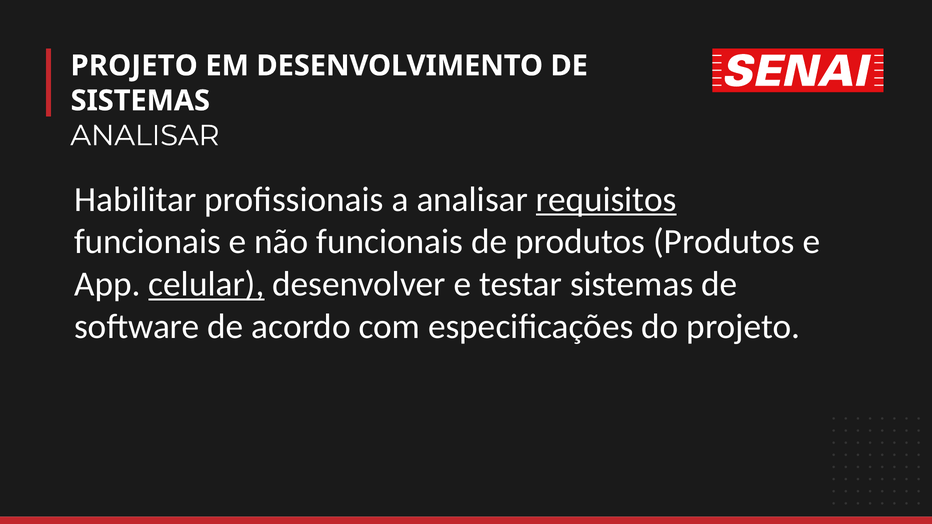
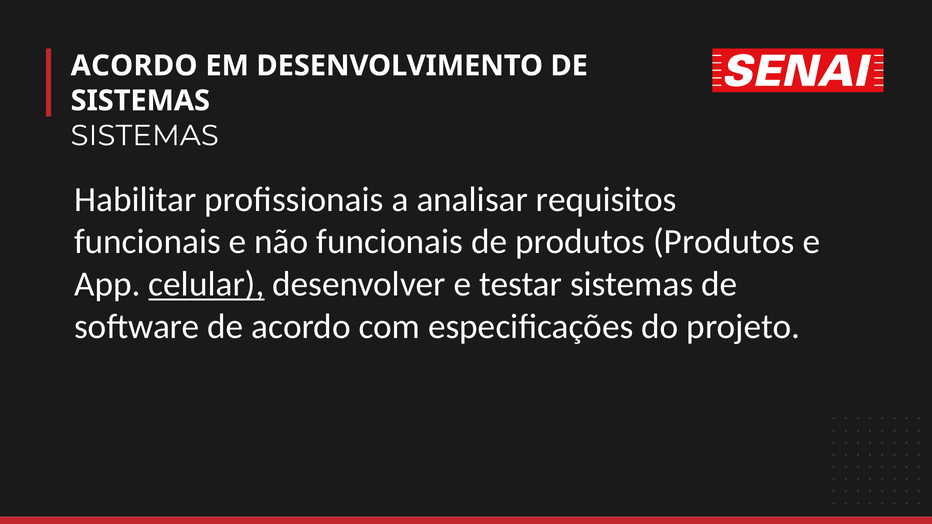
PROJETO: PROJETO -> ACORDO (134, 66)
ANALISAR: ANALISAR -> SISTEMAS (145, 136)
requisitos underline: present -> none (606, 200)
